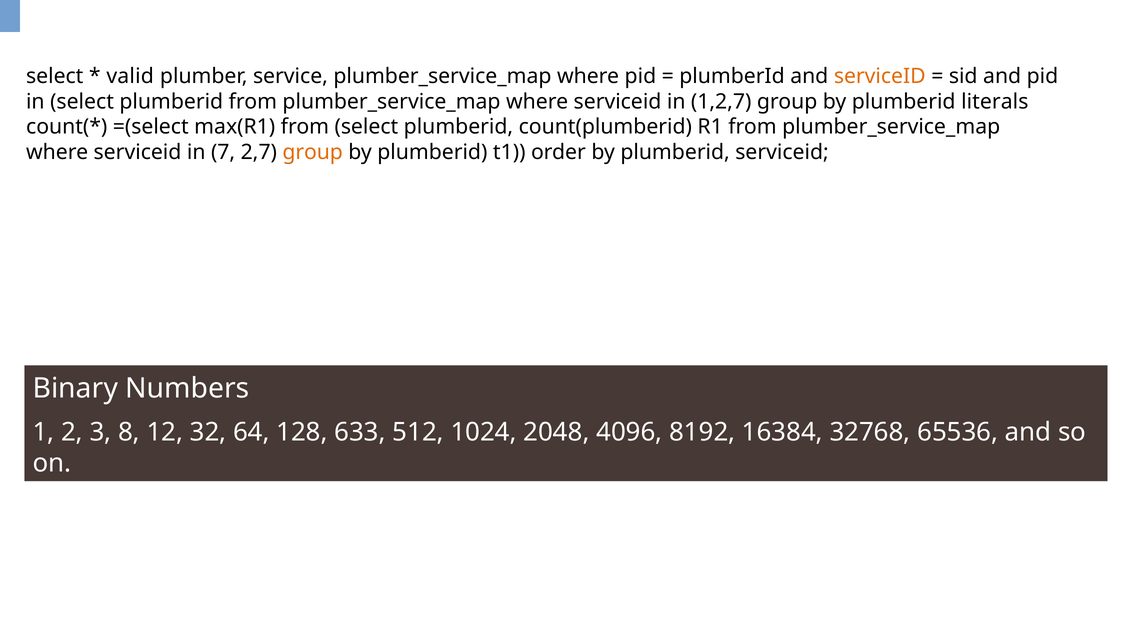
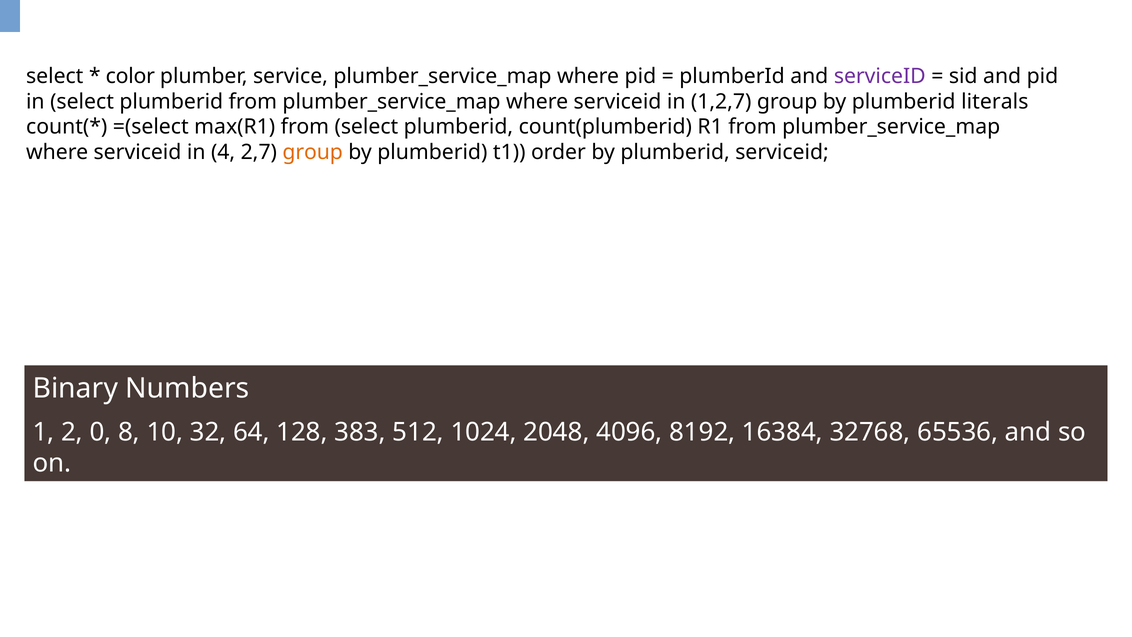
valid: valid -> color (130, 76)
serviceID colour: orange -> purple (880, 76)
7: 7 -> 4 (223, 152)
3: 3 -> 0 (101, 432)
12: 12 -> 10 (165, 432)
633: 633 -> 383 (360, 432)
